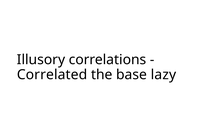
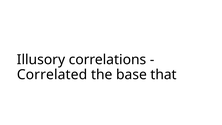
lazy: lazy -> that (164, 75)
